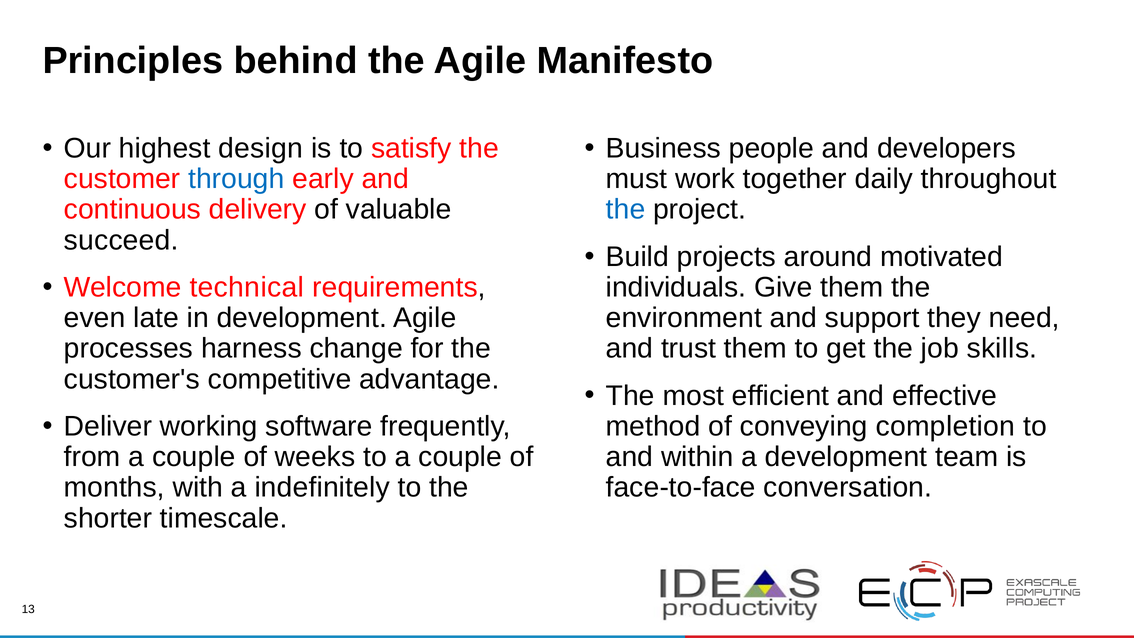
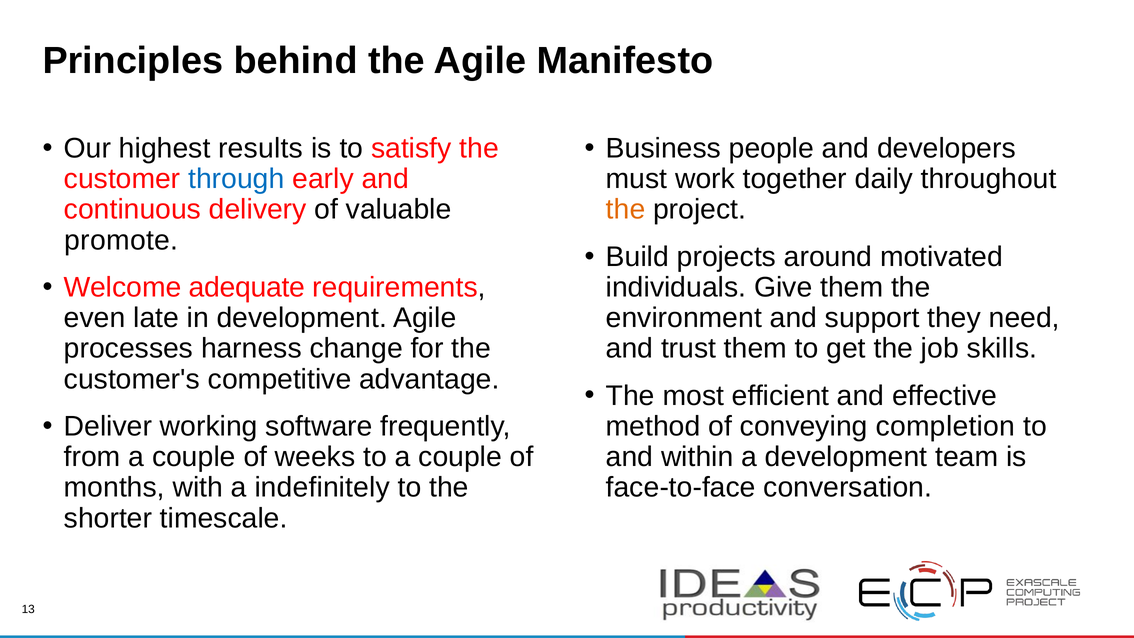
design: design -> results (261, 148)
the colour: blue -> orange (626, 210)
succeed: succeed -> promote (121, 240)
technical: technical -> adequate (247, 287)
